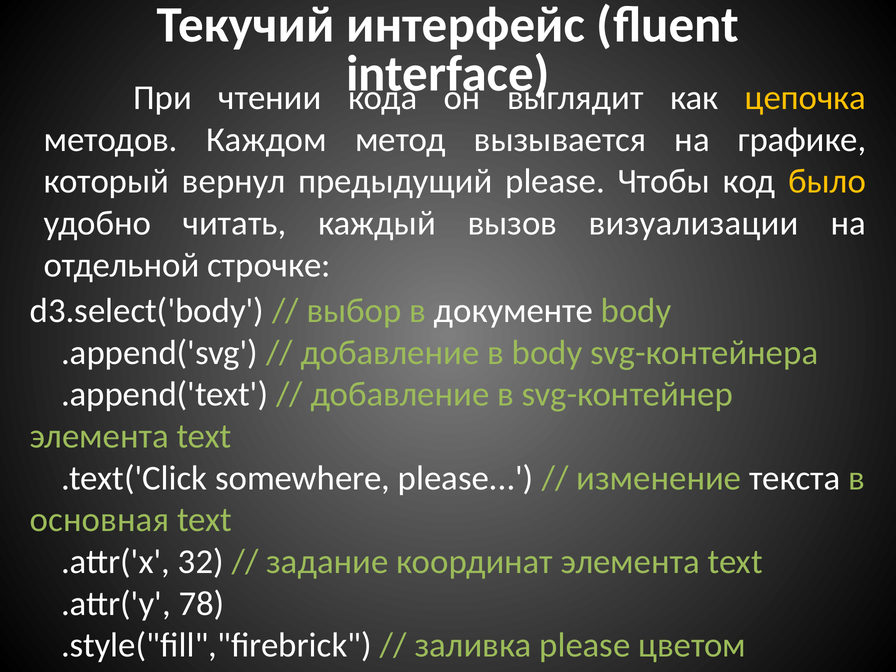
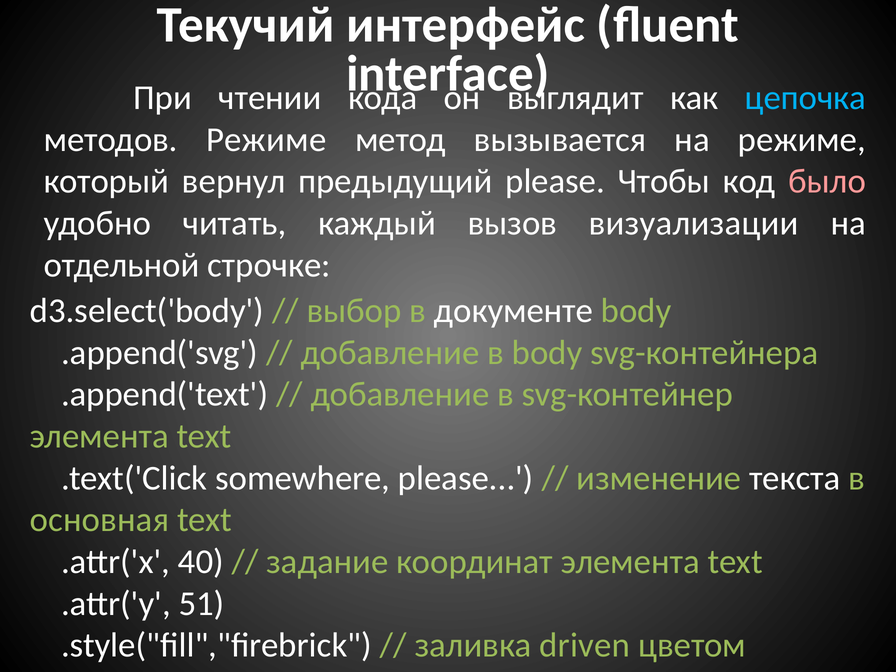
цепочка colour: yellow -> light blue (806, 98)
методов Каждом: Каждом -> Режиме (266, 140)
на графике: графике -> режиме (802, 140)
было colour: yellow -> pink (827, 181)
32: 32 -> 40 (201, 562)
78: 78 -> 51 (202, 604)
заливка please: please -> driven (585, 645)
